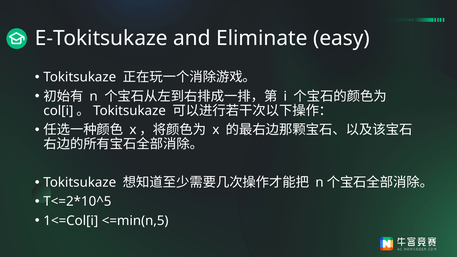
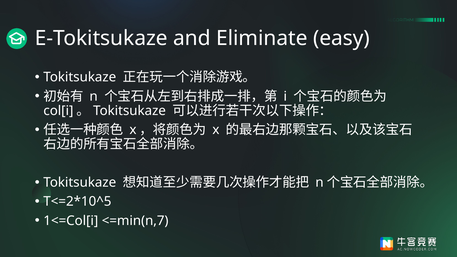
<=min(n,5: <=min(n,5 -> <=min(n,7 (135, 221)
